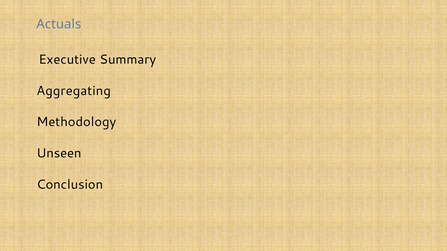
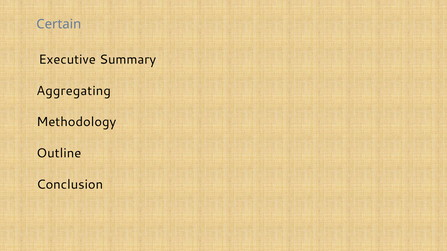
Actuals: Actuals -> Certain (59, 24)
Unseen: Unseen -> Outline (59, 154)
